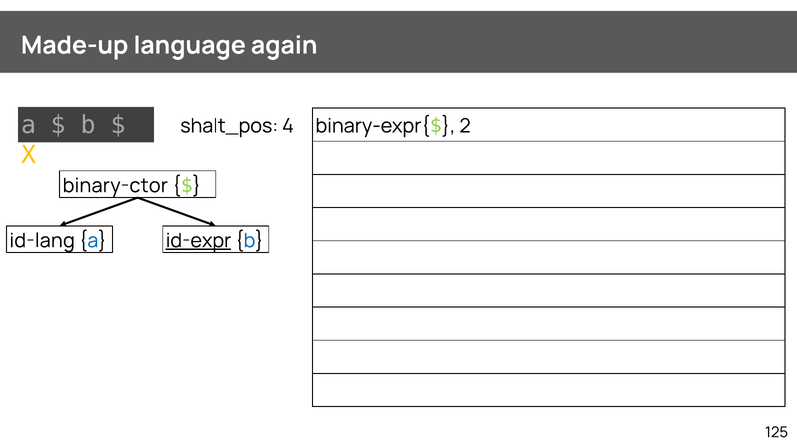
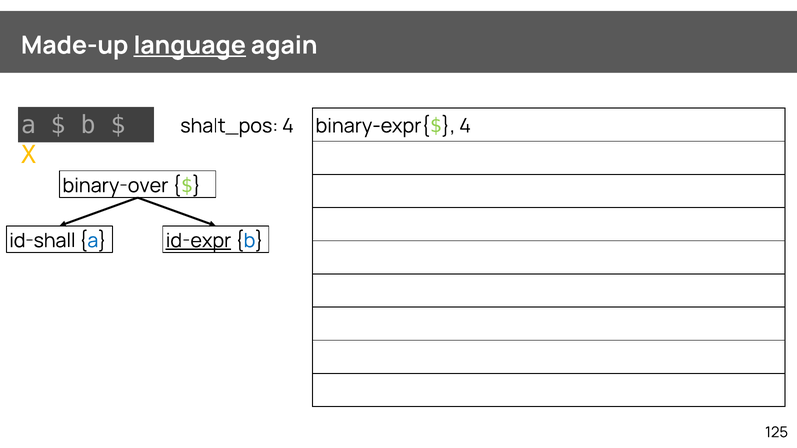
language underline: none -> present (190, 45)
binary-expr{$ 2: 2 -> 4 (465, 126)
binary-ctor: binary-ctor -> binary-over (115, 186)
id-lang: id-lang -> id-shall (42, 241)
